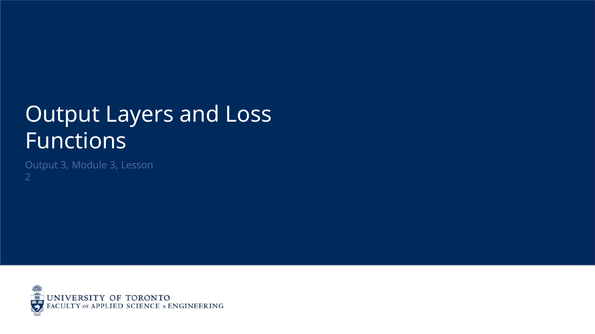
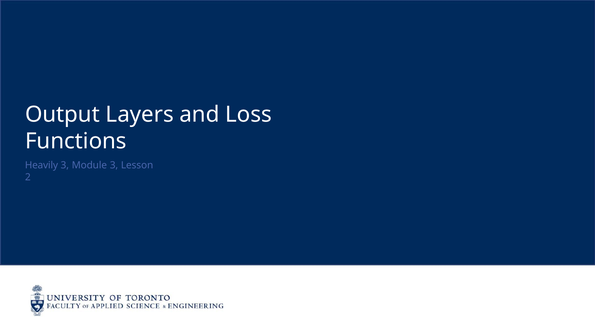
Output: Output -> Heavily (41, 166)
